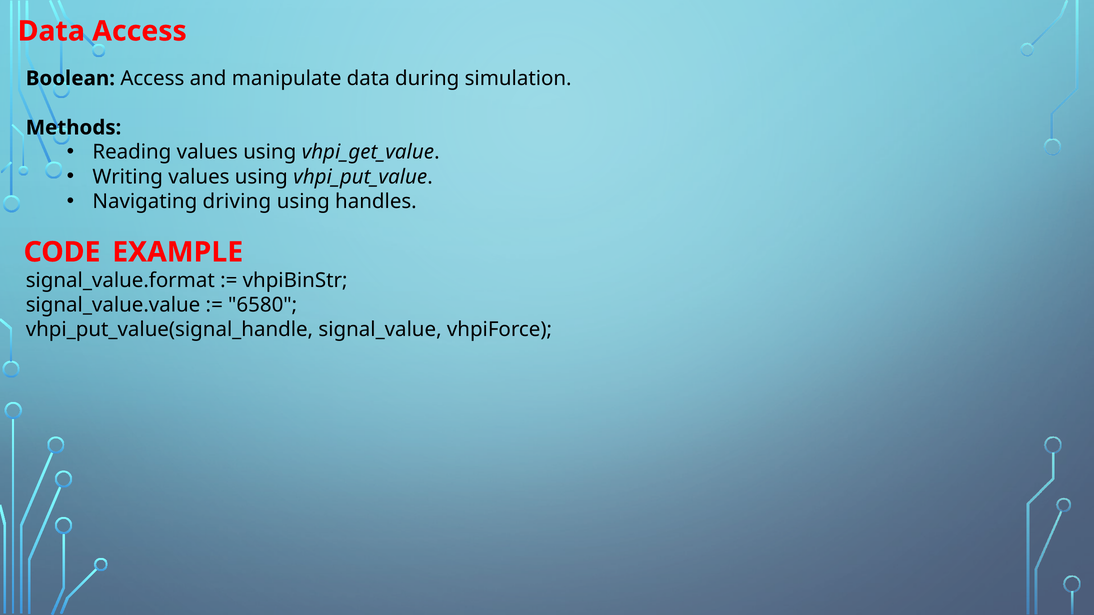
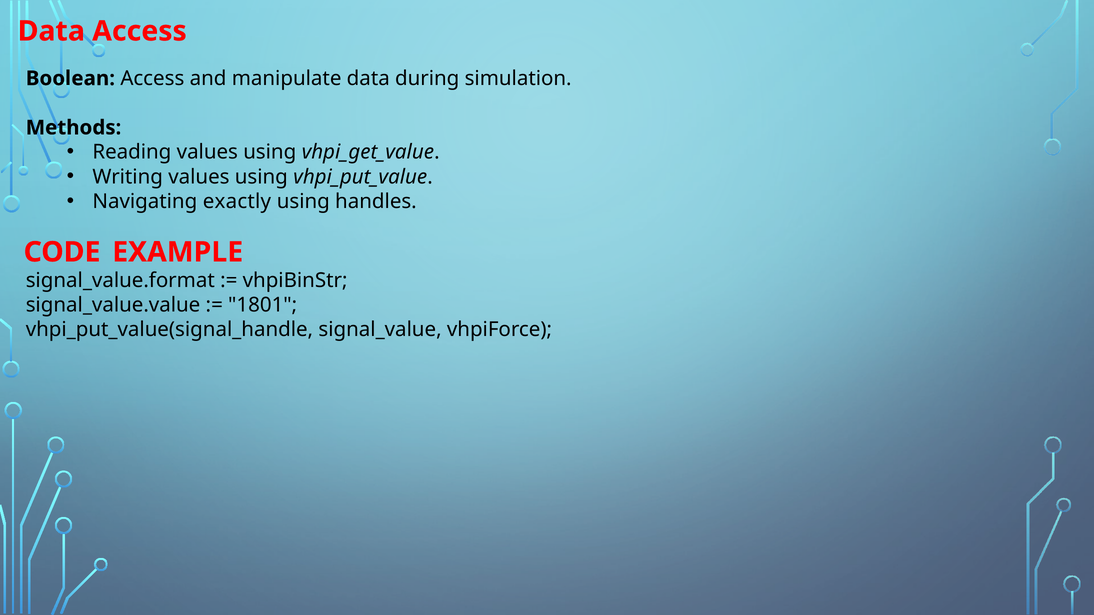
driving: driving -> exactly (237, 202)
6580: 6580 -> 1801 (263, 305)
